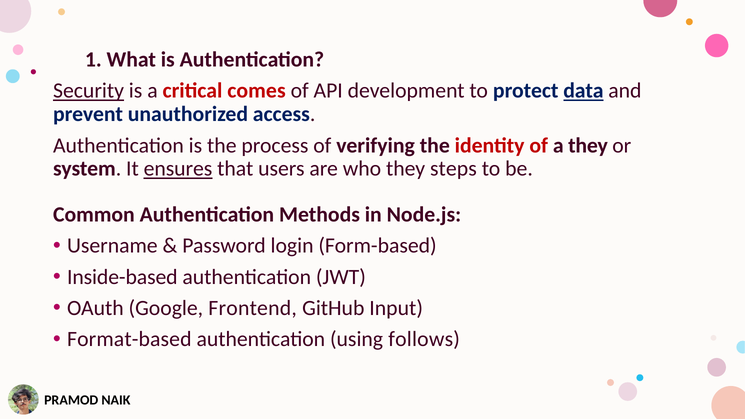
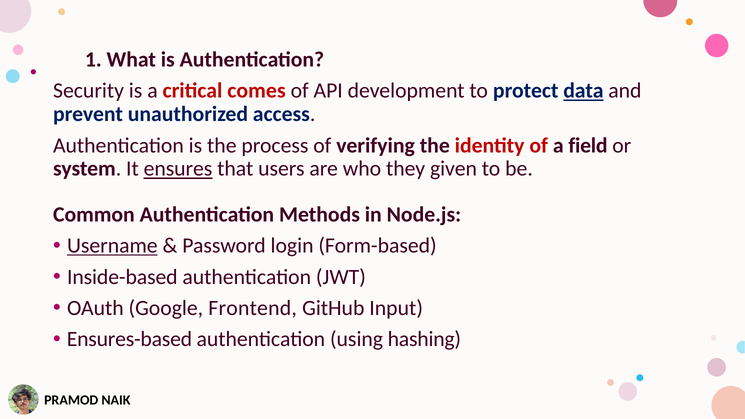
Security underline: present -> none (89, 91)
a they: they -> field (588, 145)
steps: steps -> given (453, 169)
Username underline: none -> present (112, 246)
Format-based: Format-based -> Ensures-based (129, 339)
follows: follows -> hashing (424, 339)
